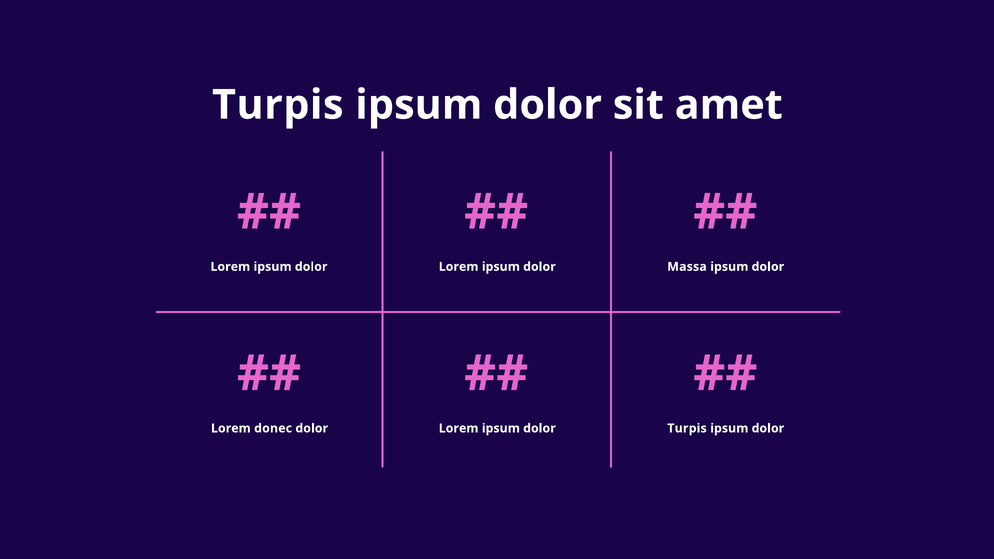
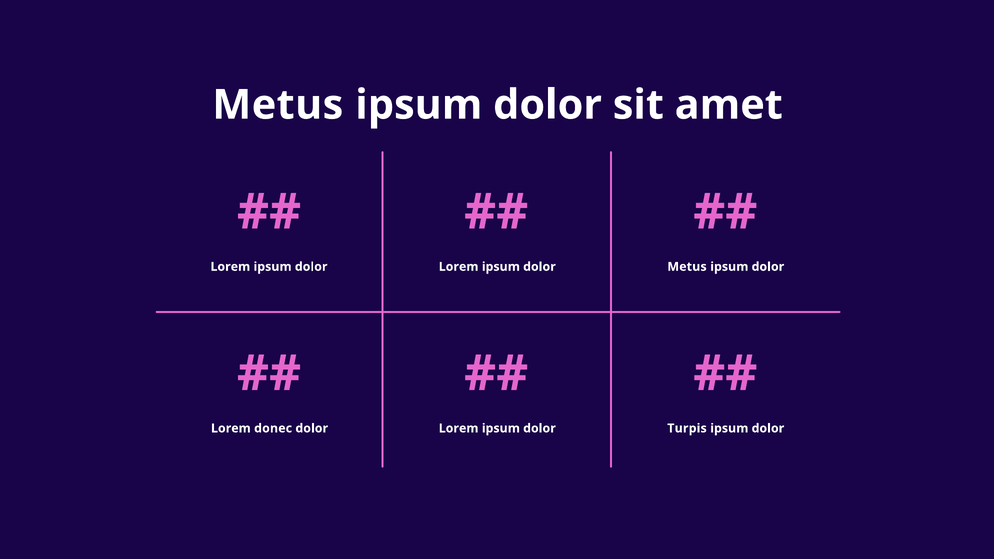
Turpis: Turpis -> Metus (278, 105)
Massa: Massa -> Metus (687, 267)
